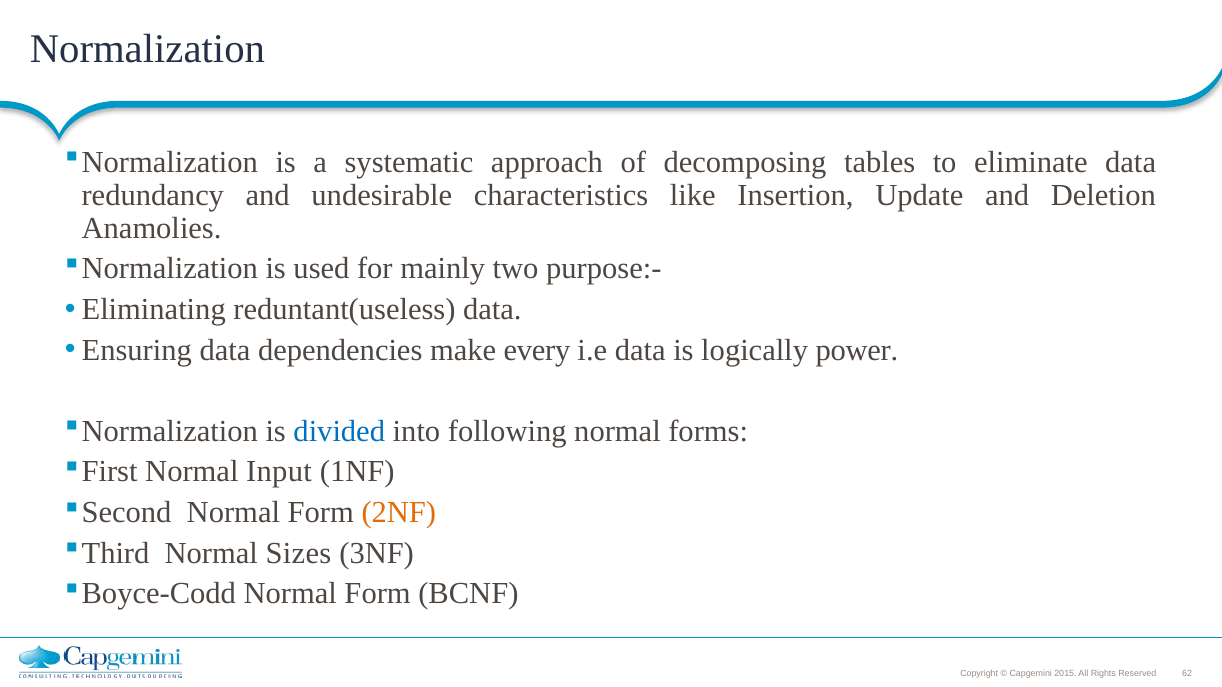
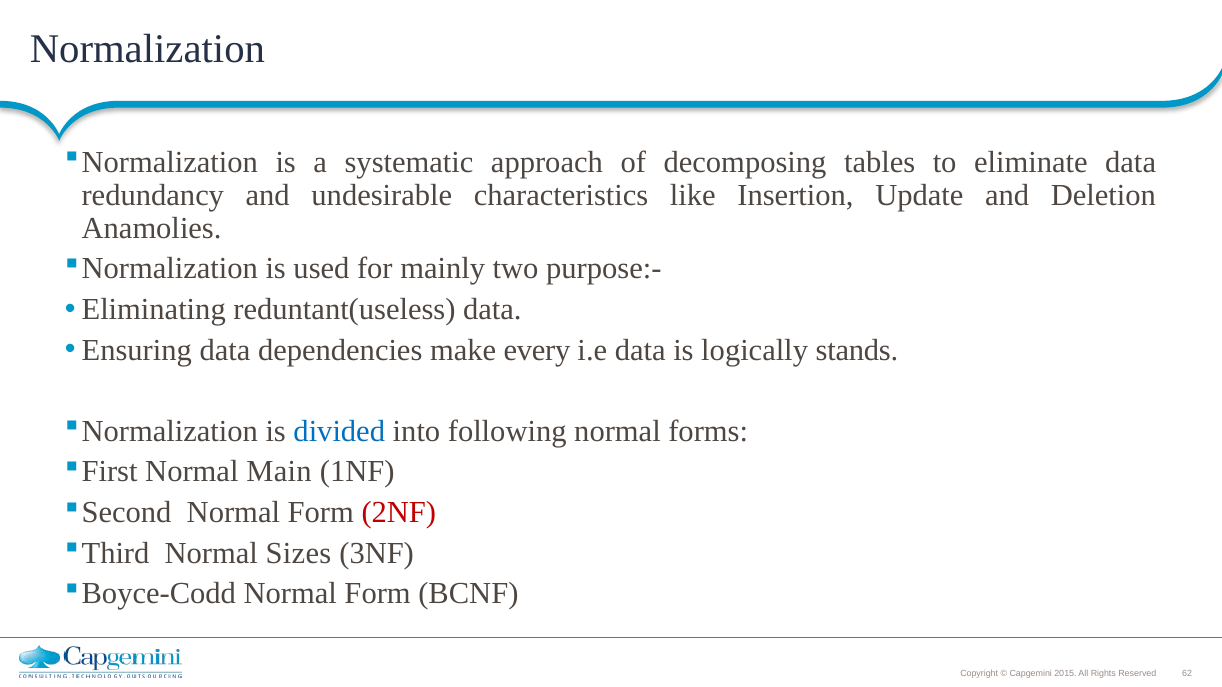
power: power -> stands (857, 350)
Input: Input -> Main (279, 472)
2NF colour: orange -> red (399, 513)
